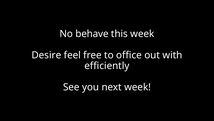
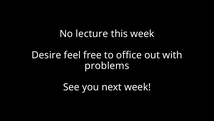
behave: behave -> lecture (92, 34)
efficiently: efficiently -> problems (107, 65)
